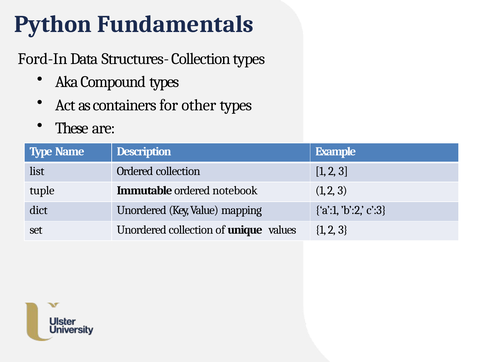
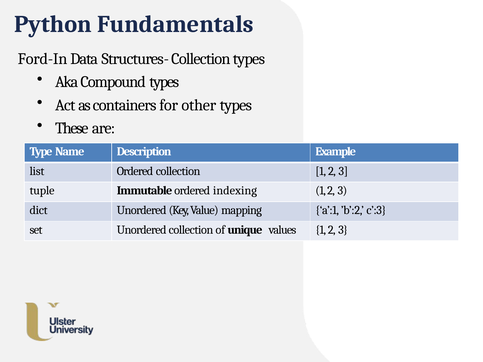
notebook: notebook -> indexing (235, 191)
